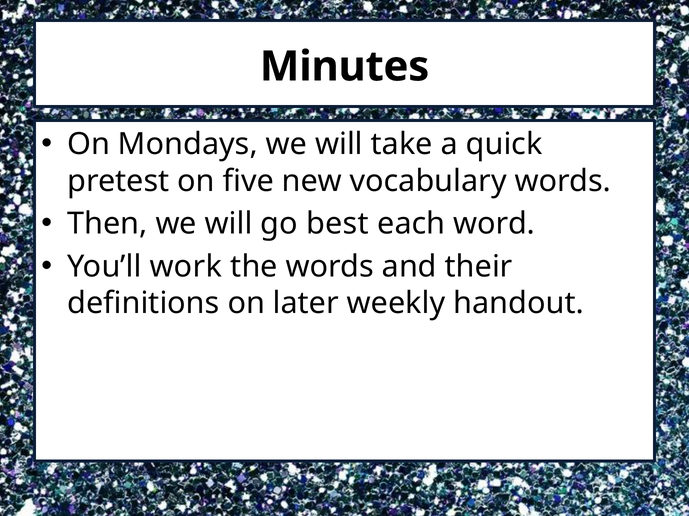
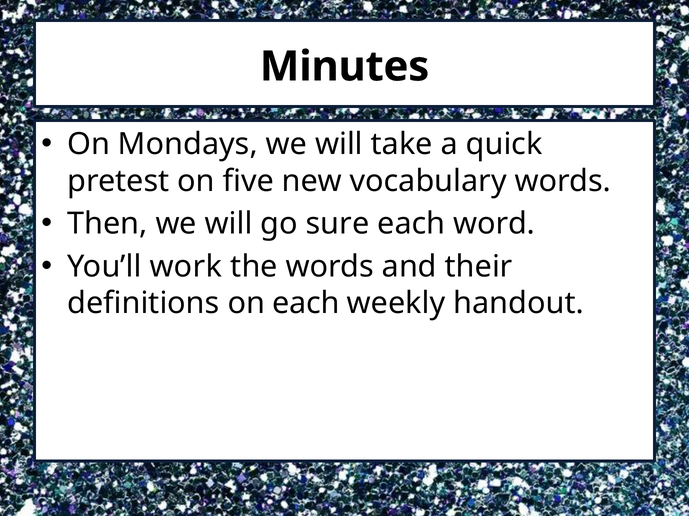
best: best -> sure (338, 224)
on later: later -> each (306, 304)
